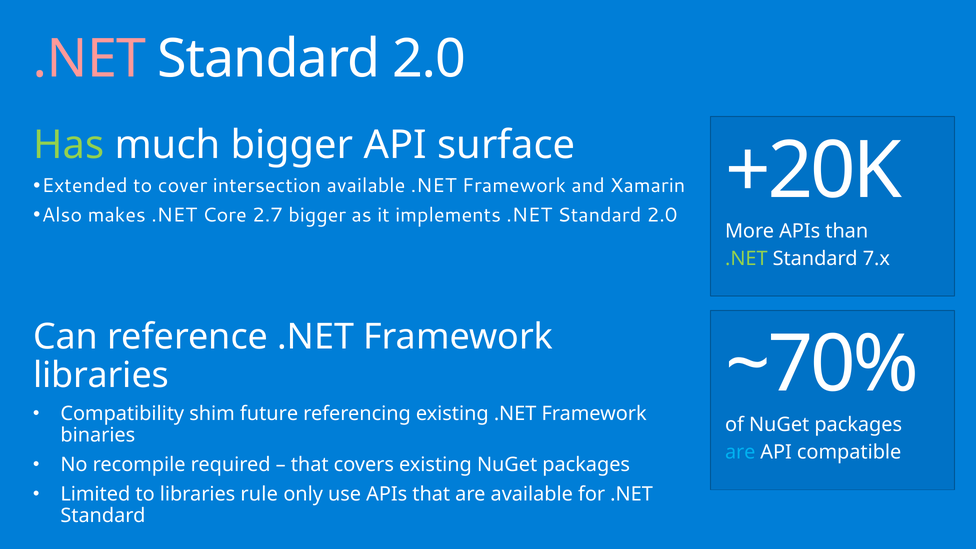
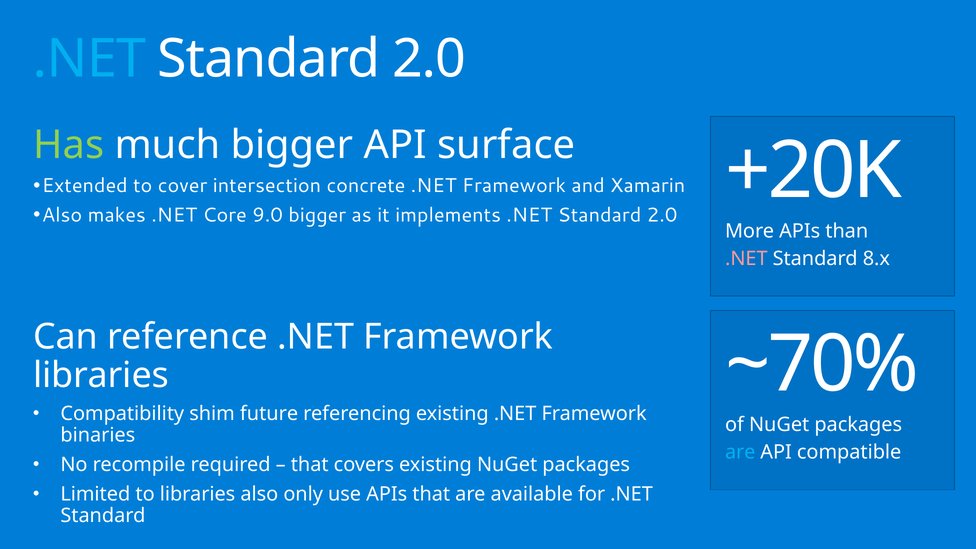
.NET colour: pink -> light blue (90, 59)
intersection available: available -> concrete (366, 186)
2.7: 2.7 -> 9.0 (268, 215)
.NET colour: light green -> pink (746, 259)
7.x: 7.x -> 8.x (876, 259)
libraries rule: rule -> also (259, 494)
